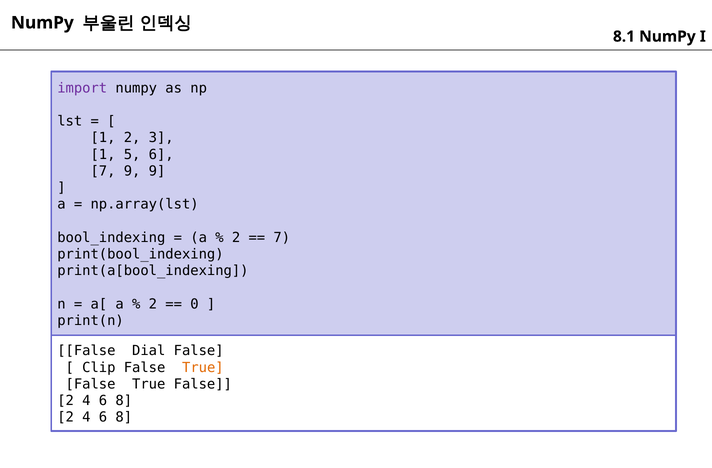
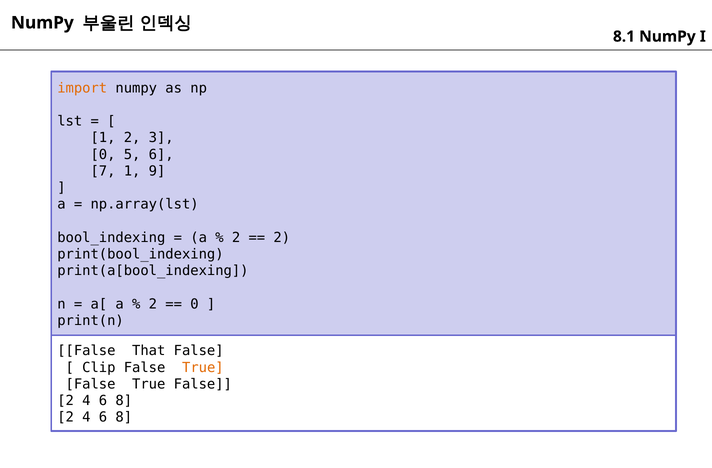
import colour: purple -> orange (82, 88)
1: 1 -> 0 (103, 154)
7 9: 9 -> 1 (132, 171)
7: 7 -> 2 (282, 237)
Dial: Dial -> That (149, 351)
